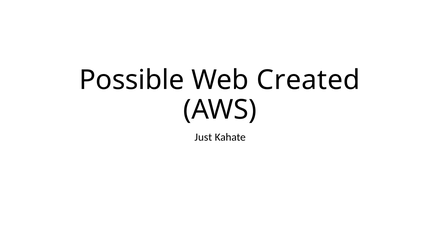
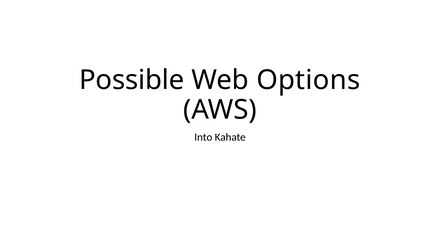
Created: Created -> Options (308, 80)
Just: Just -> Into (203, 138)
